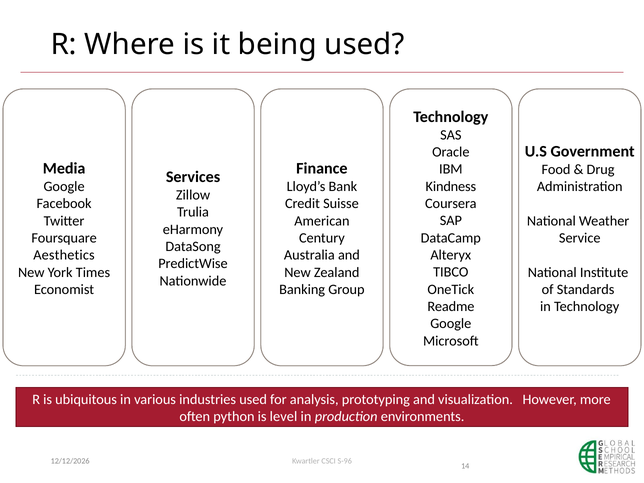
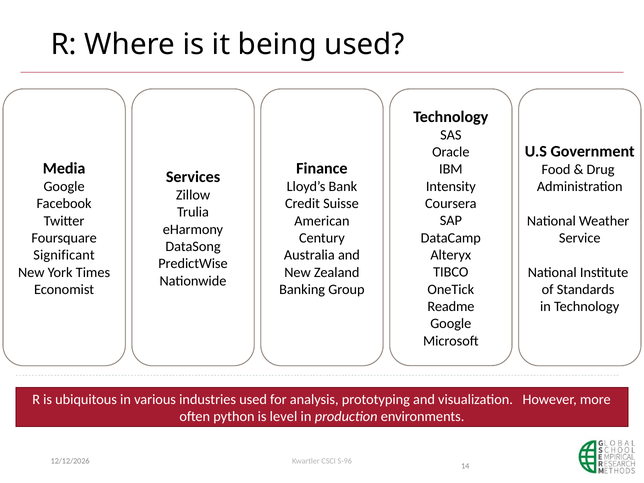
Kindness: Kindness -> Intensity (451, 186)
Aesthetics: Aesthetics -> Significant (64, 255)
